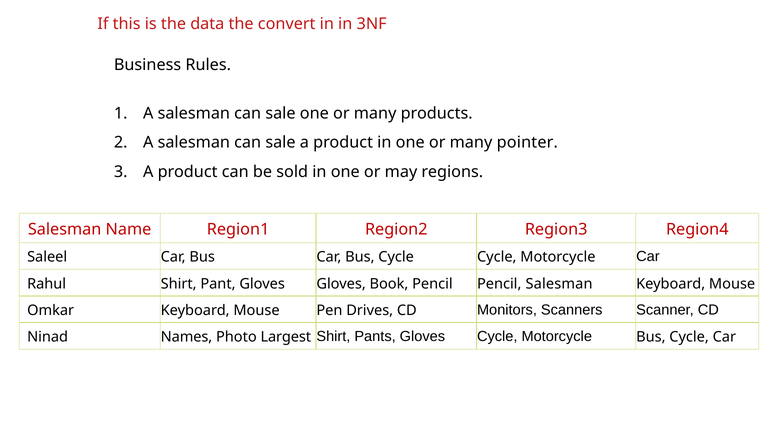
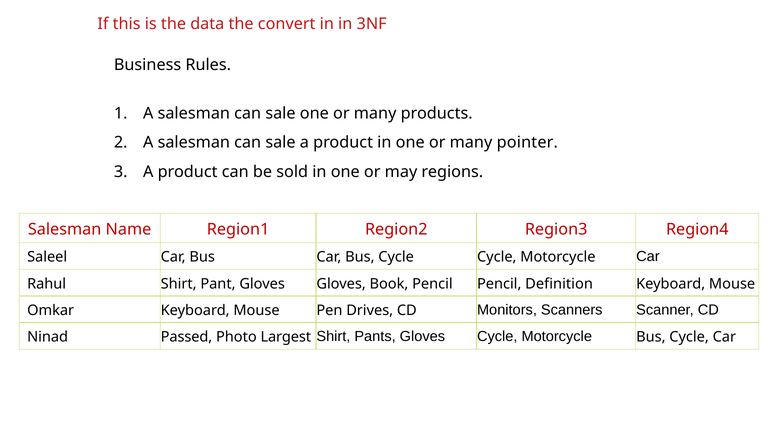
Pencil Salesman: Salesman -> Definition (559, 284)
Names: Names -> Passed (186, 337)
